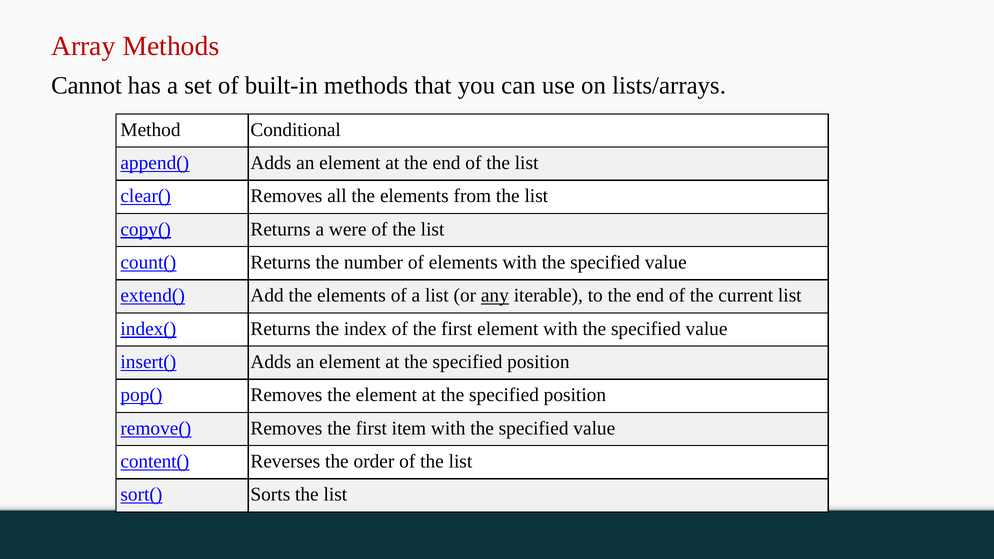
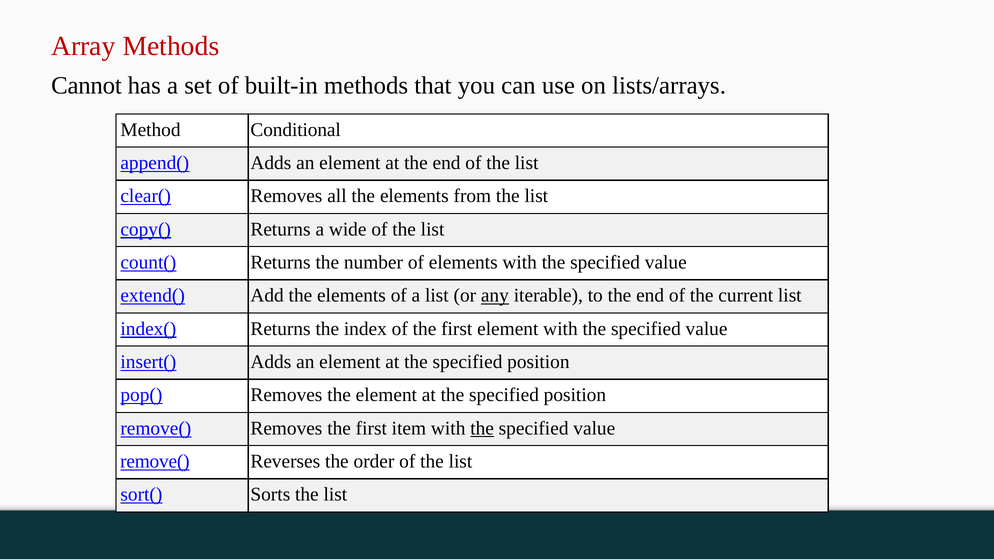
were: were -> wide (348, 229)
the underline: none -> present (482, 428)
content(: content( -> remove( (155, 462)
